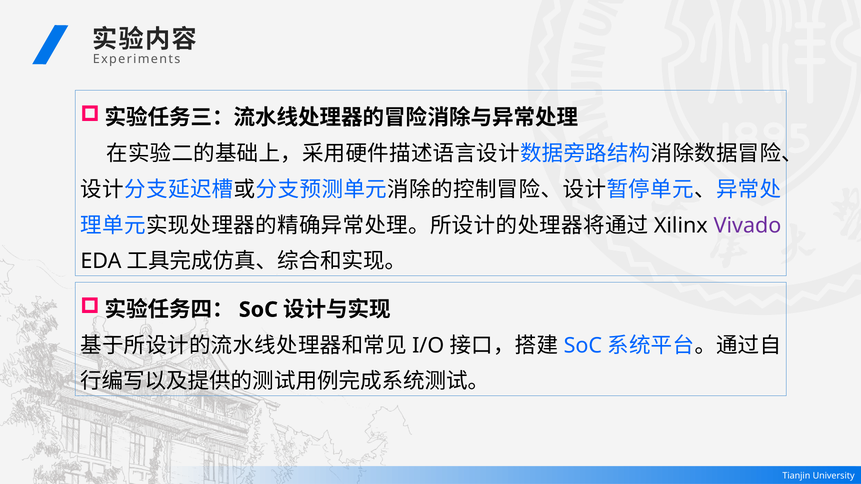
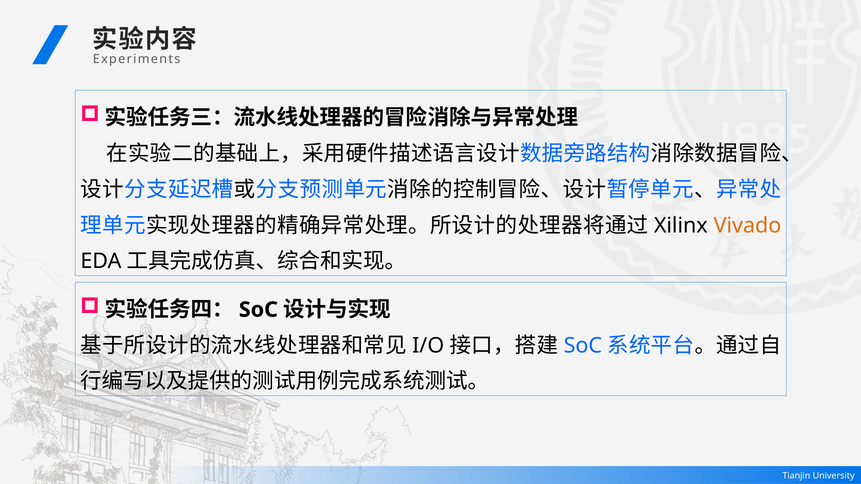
Vivado colour: purple -> orange (748, 226)
